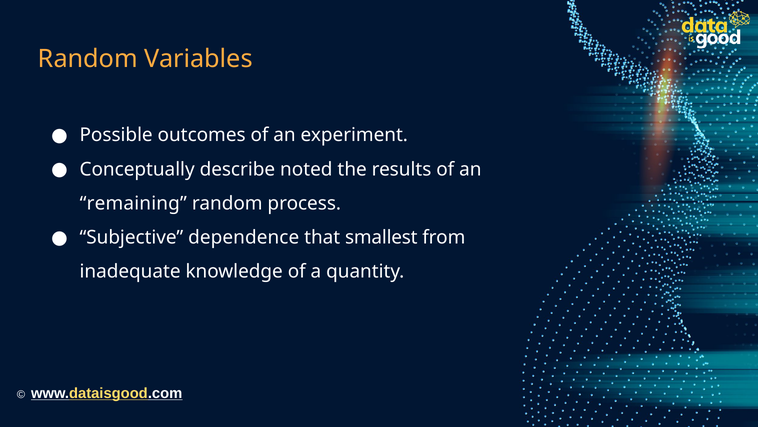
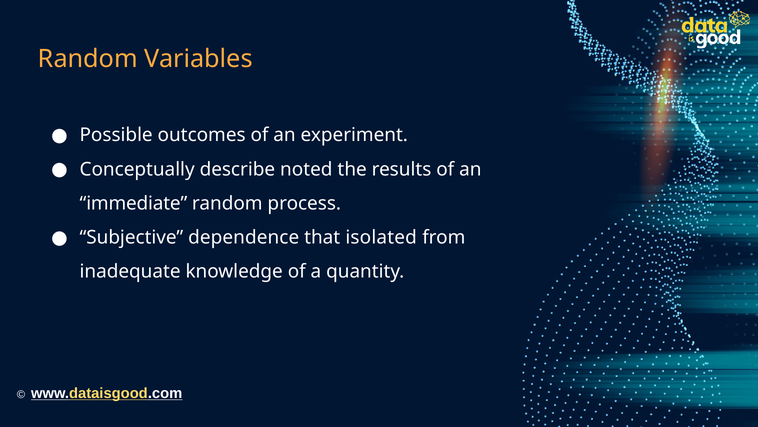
remaining: remaining -> immediate (133, 203)
smallest: smallest -> isolated (381, 237)
